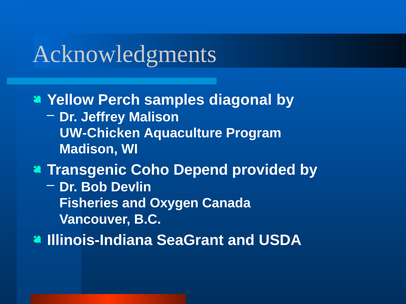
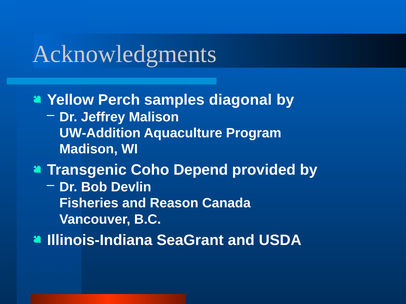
UW-Chicken: UW-Chicken -> UW-Addition (100, 133)
Oxygen: Oxygen -> Reason (174, 203)
